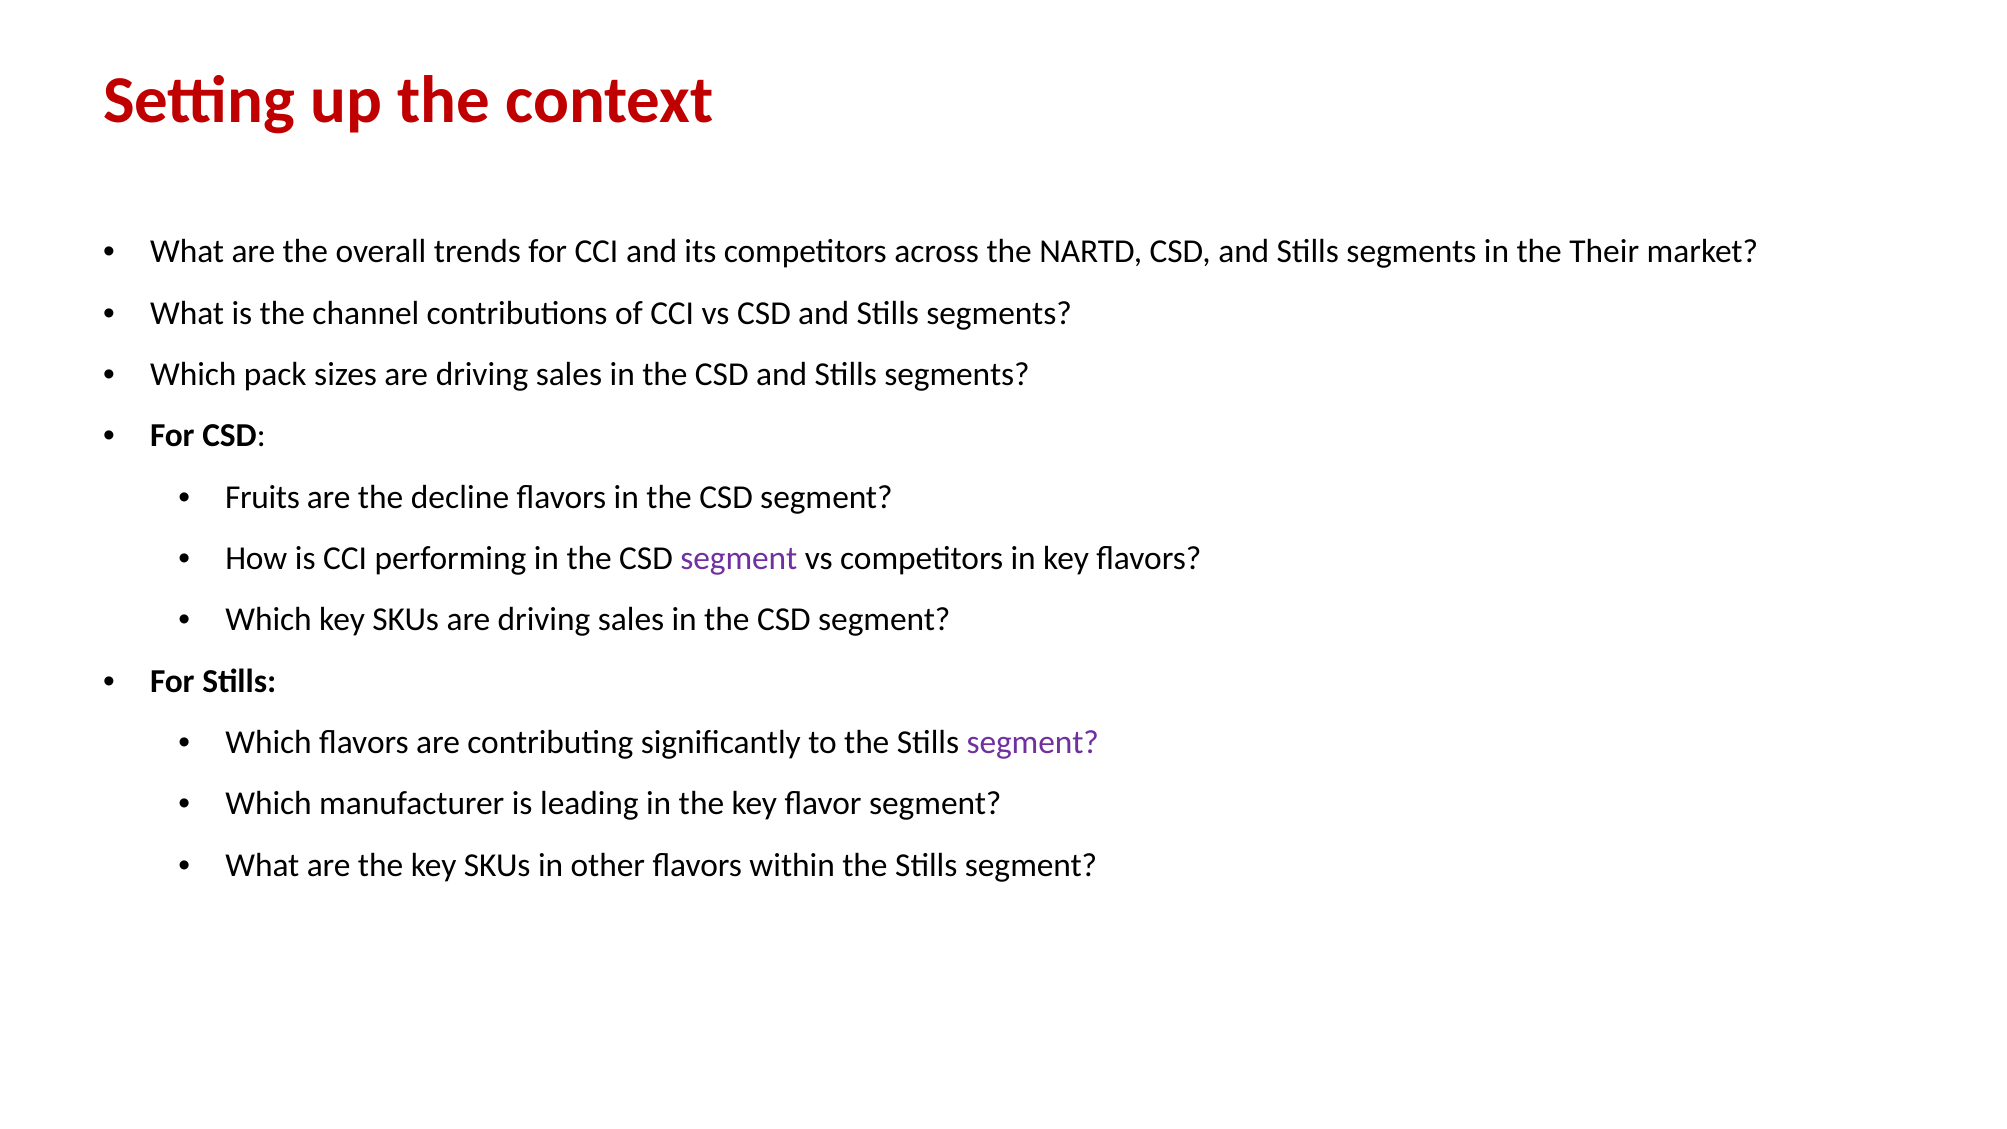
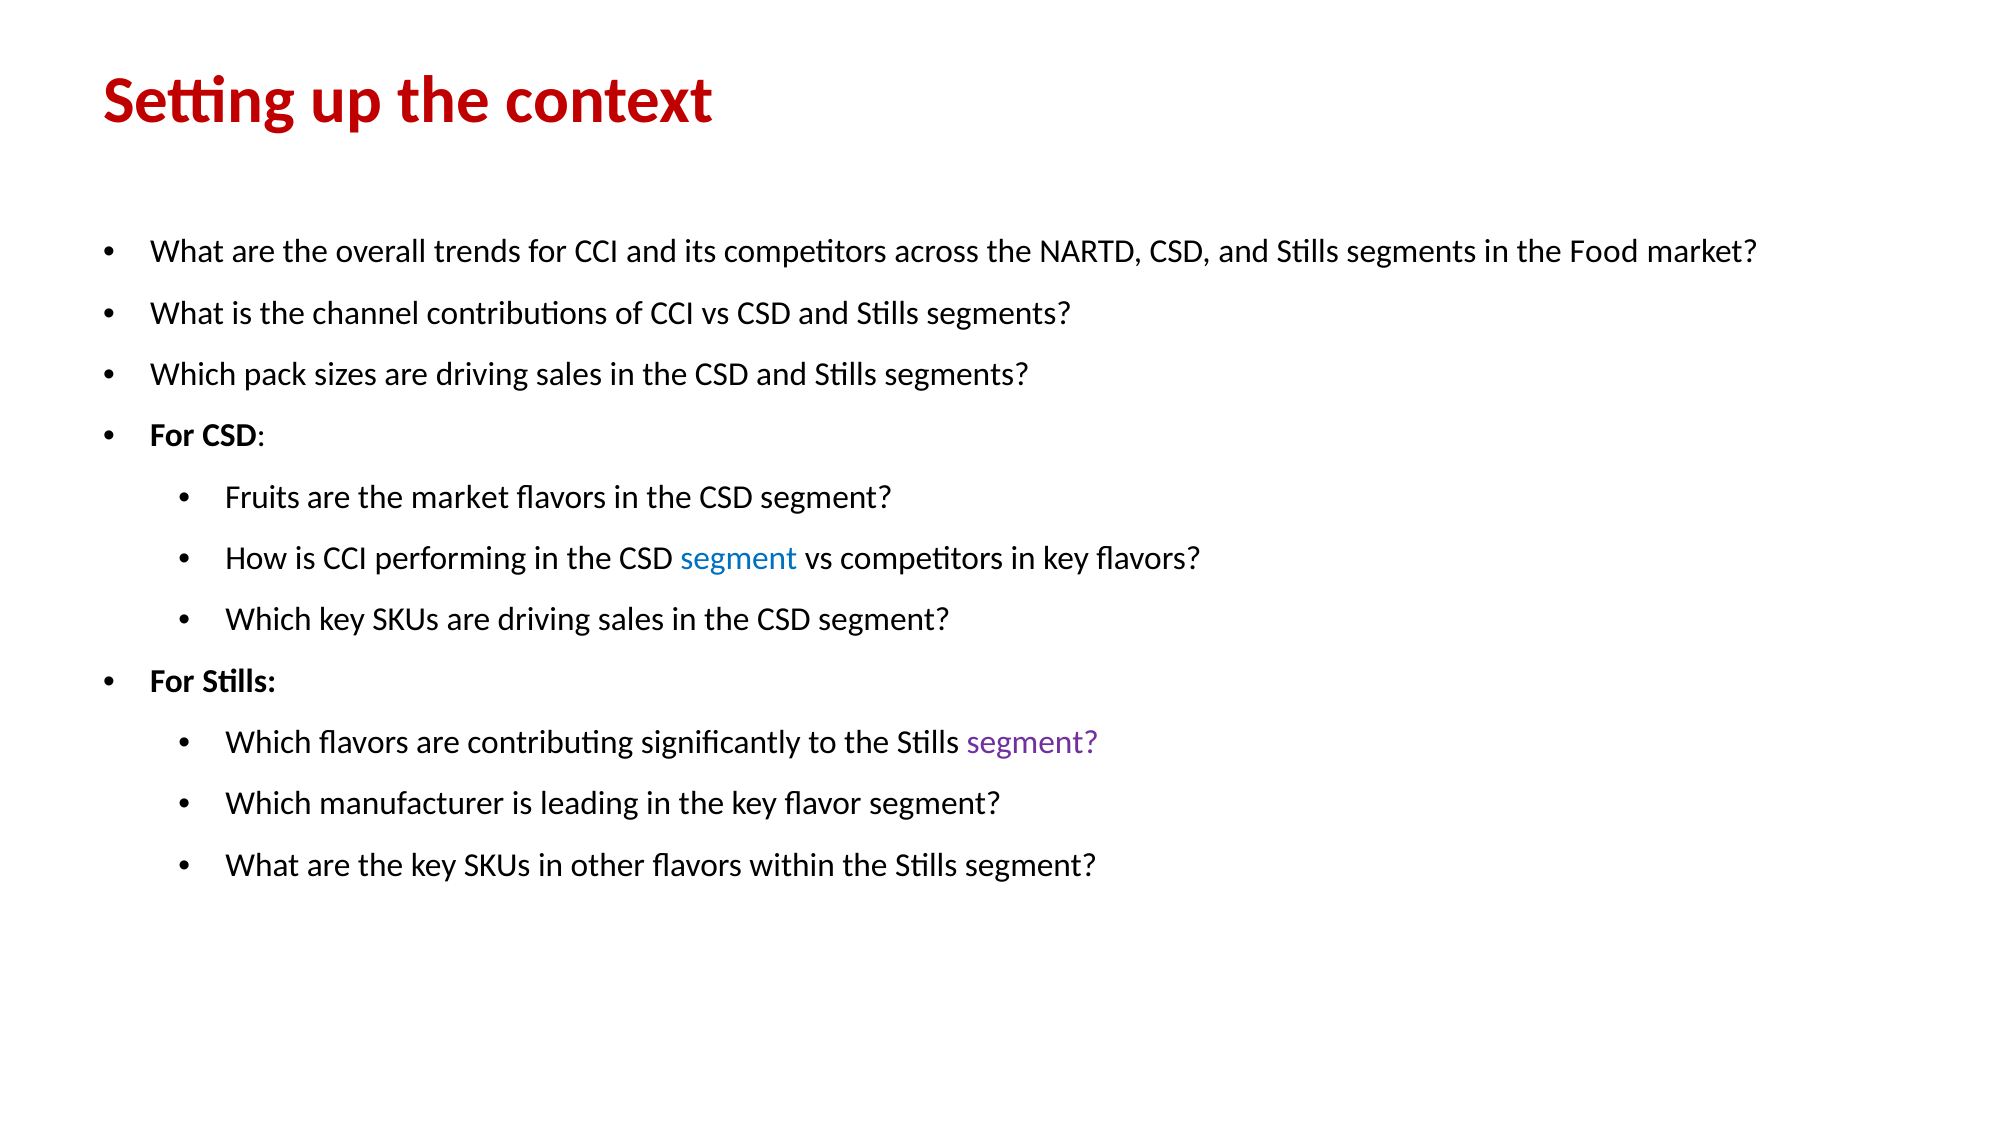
Their: Their -> Food (1604, 252)
the decline: decline -> market (460, 497)
segment colour: purple -> blue (739, 559)
